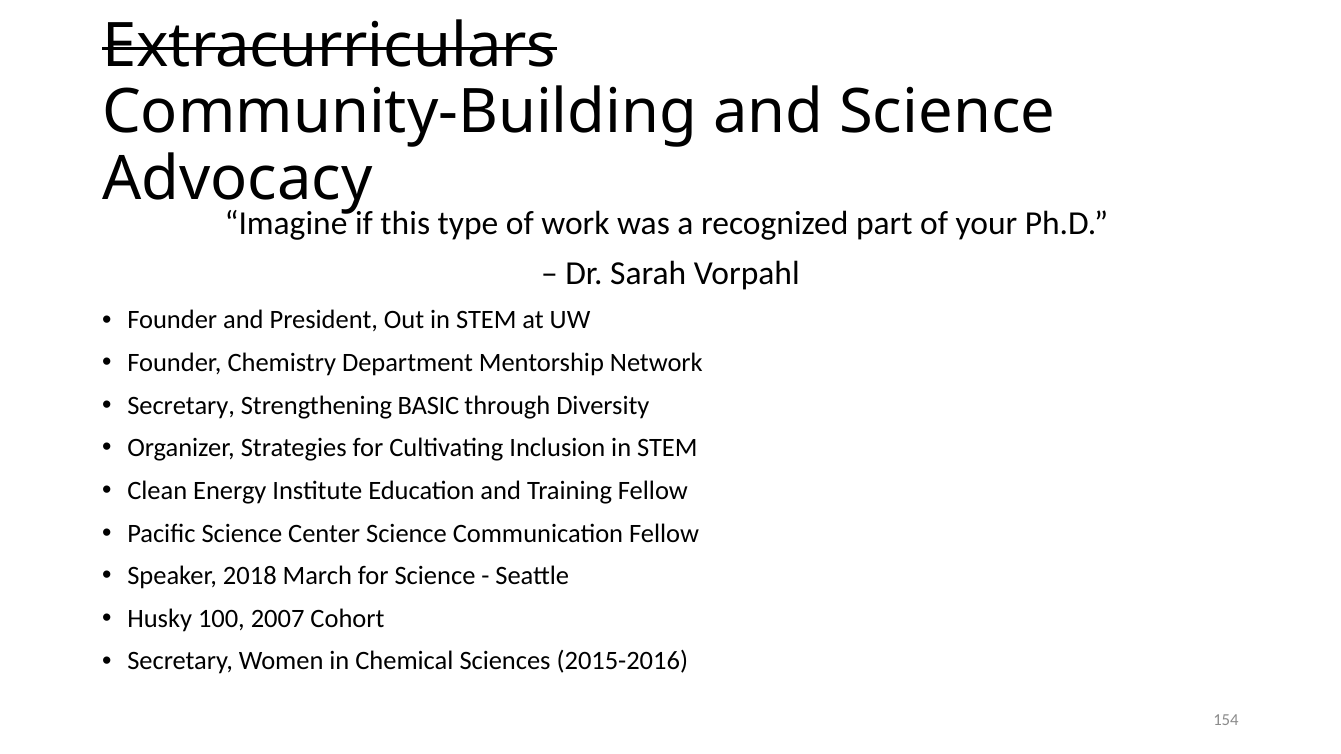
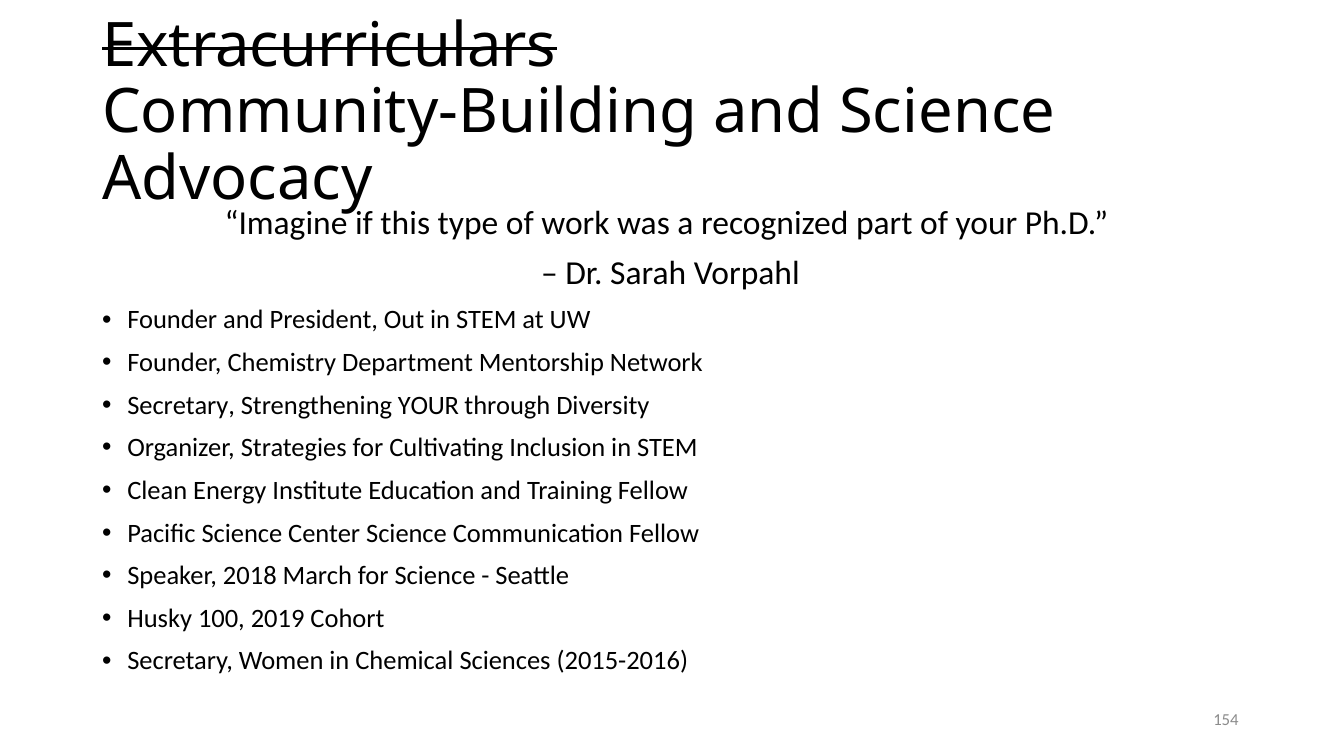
Strengthening BASIC: BASIC -> YOUR (428, 406)
2007: 2007 -> 2019 (278, 619)
